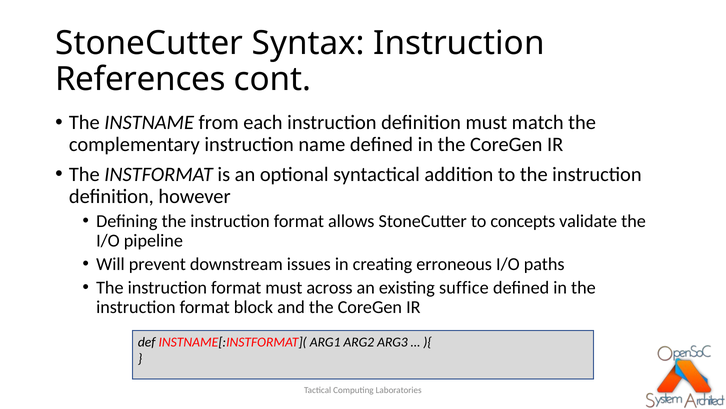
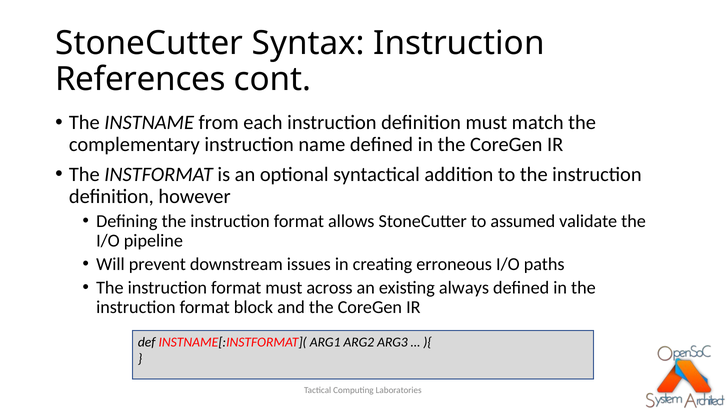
concepts: concepts -> assumed (523, 221)
suffice: suffice -> always (464, 287)
